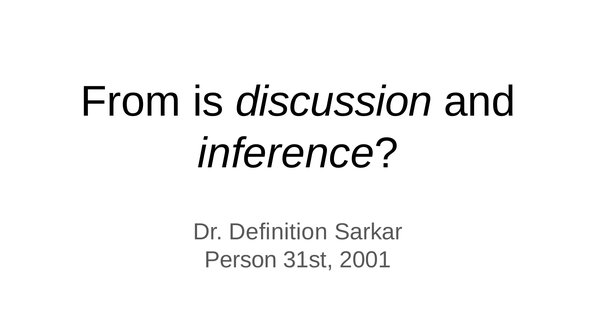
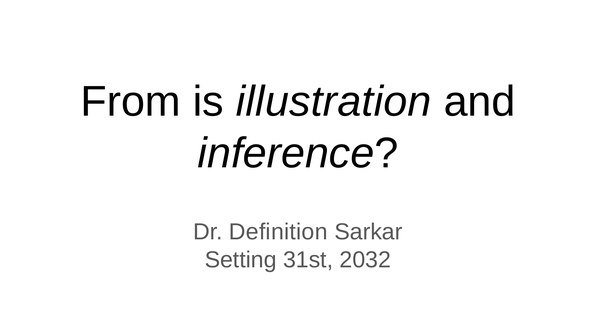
discussion: discussion -> illustration (334, 102)
Person: Person -> Setting (241, 260)
2001: 2001 -> 2032 (365, 260)
